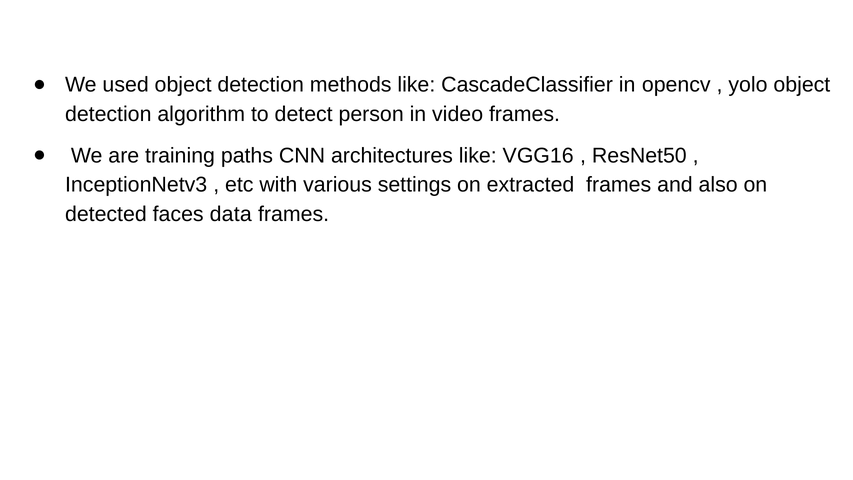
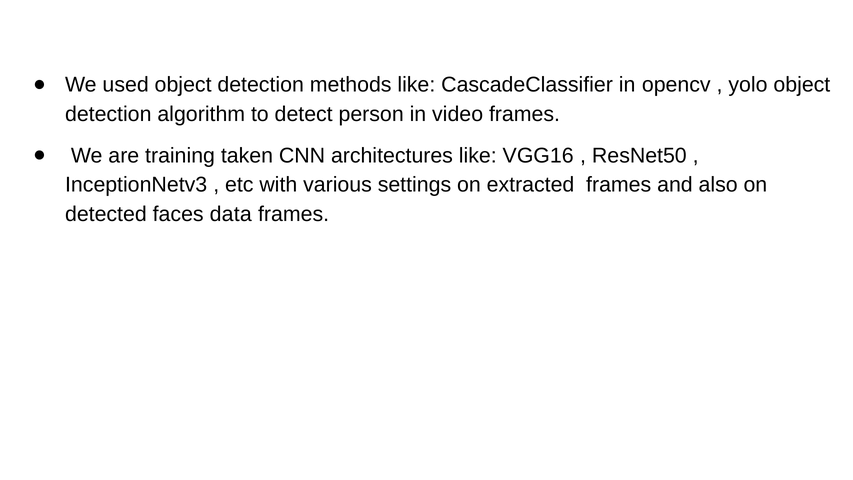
paths: paths -> taken (247, 155)
